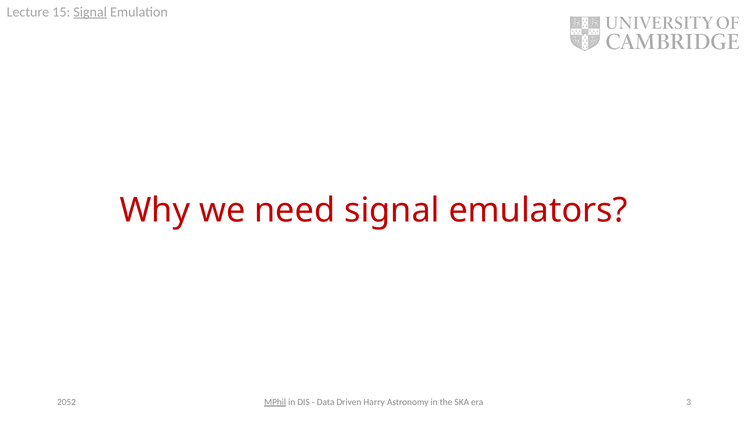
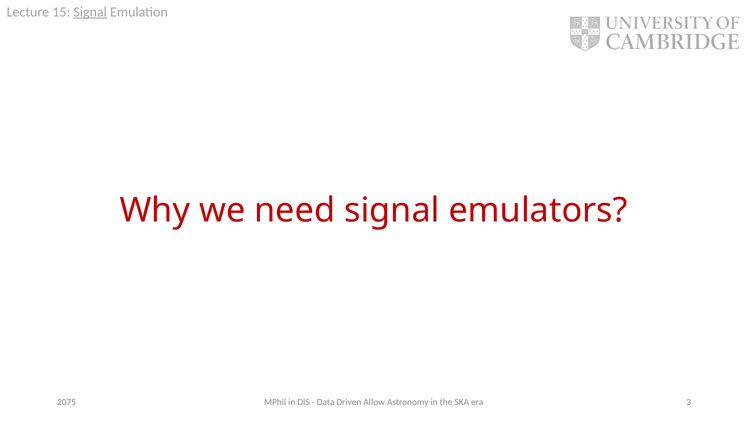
MPhil underline: present -> none (275, 402)
Harry: Harry -> Allow (374, 402)
2052: 2052 -> 2075 (66, 402)
